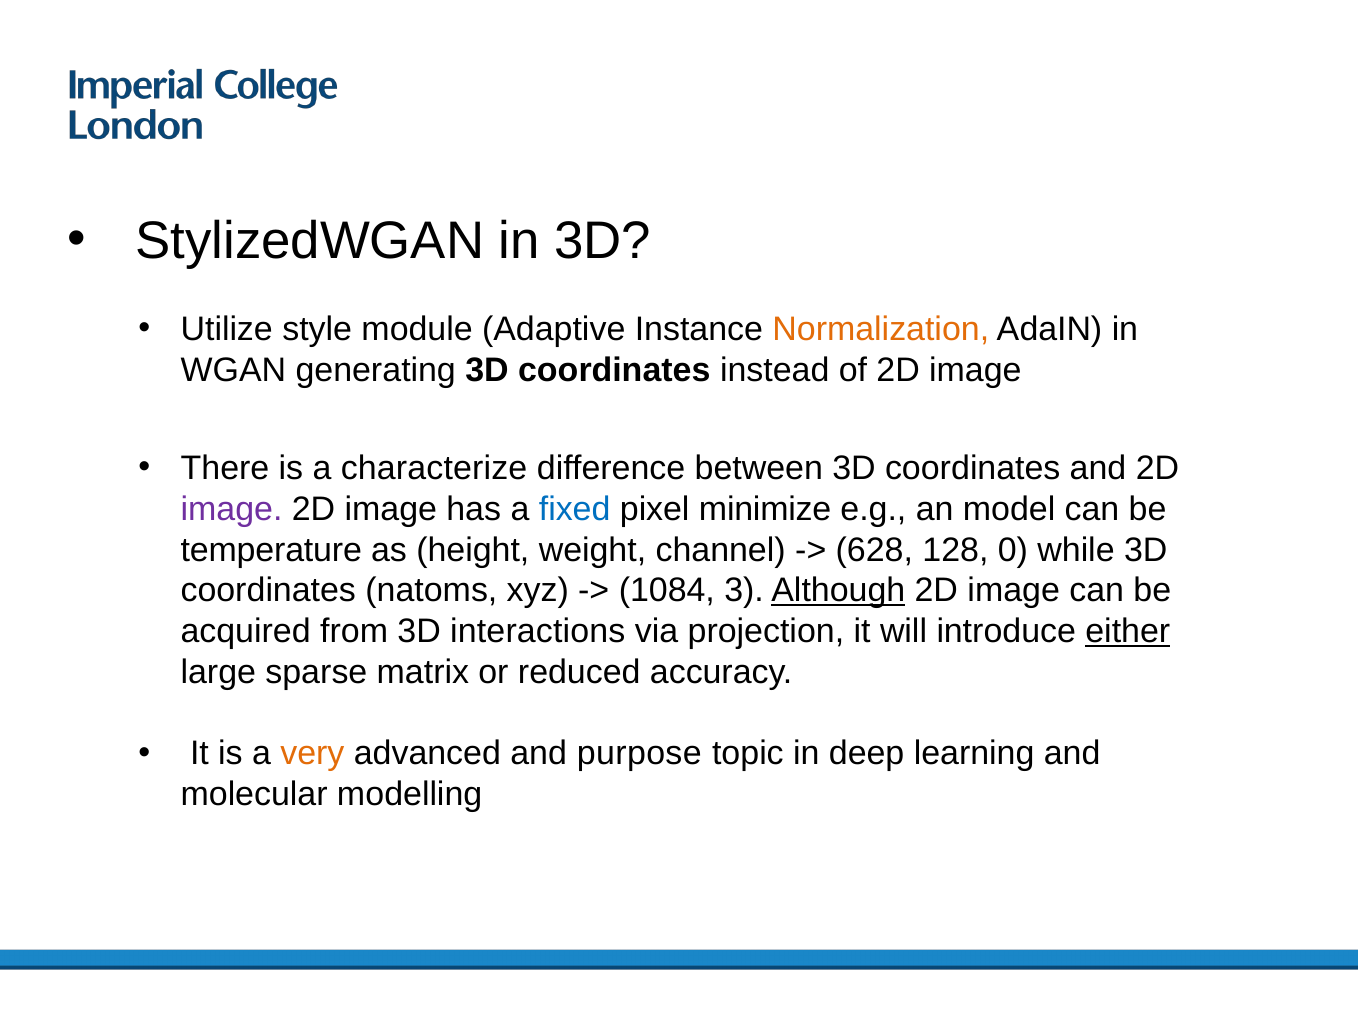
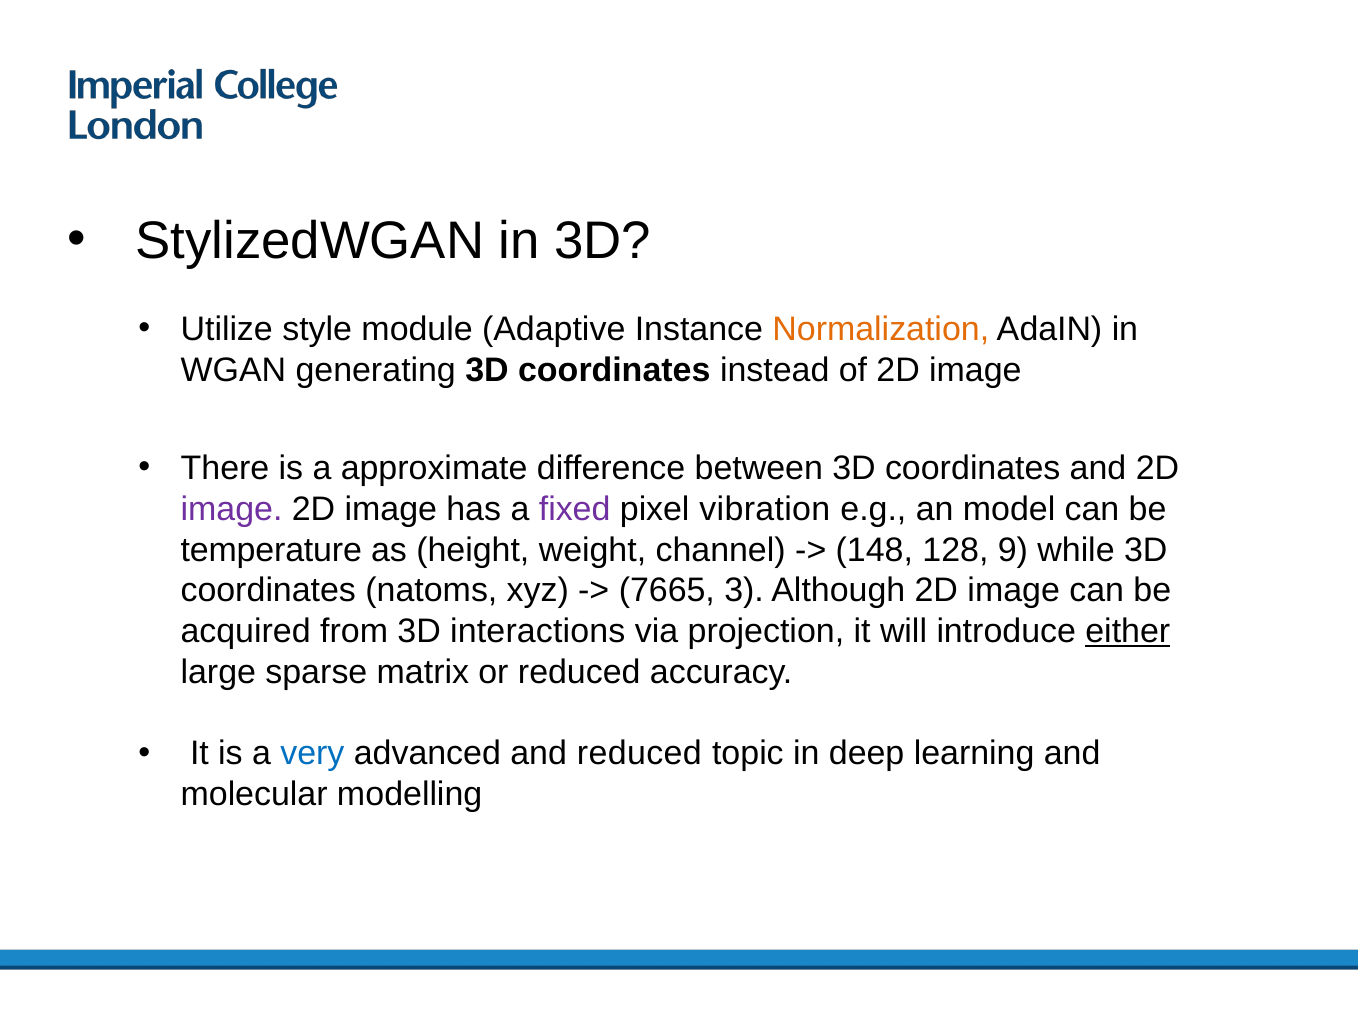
characterize: characterize -> approximate (434, 468)
fixed colour: blue -> purple (575, 509)
minimize: minimize -> vibration (765, 509)
628: 628 -> 148 (874, 550)
0: 0 -> 9 (1013, 550)
1084: 1084 -> 7665 (667, 590)
Although underline: present -> none (838, 590)
very colour: orange -> blue (312, 753)
and purpose: purpose -> reduced (639, 753)
